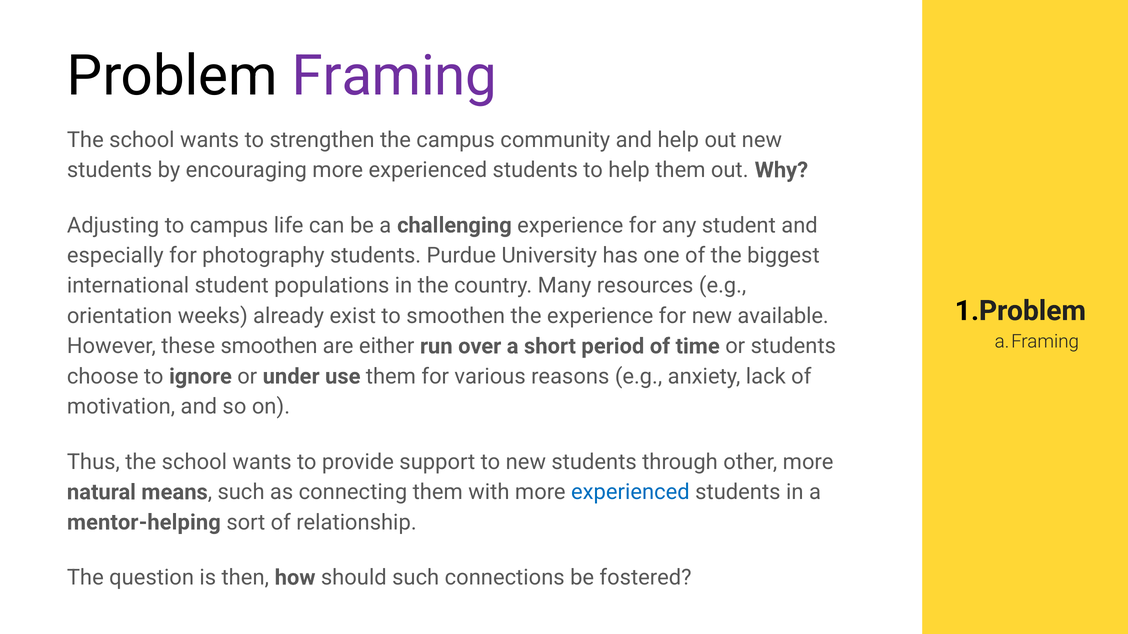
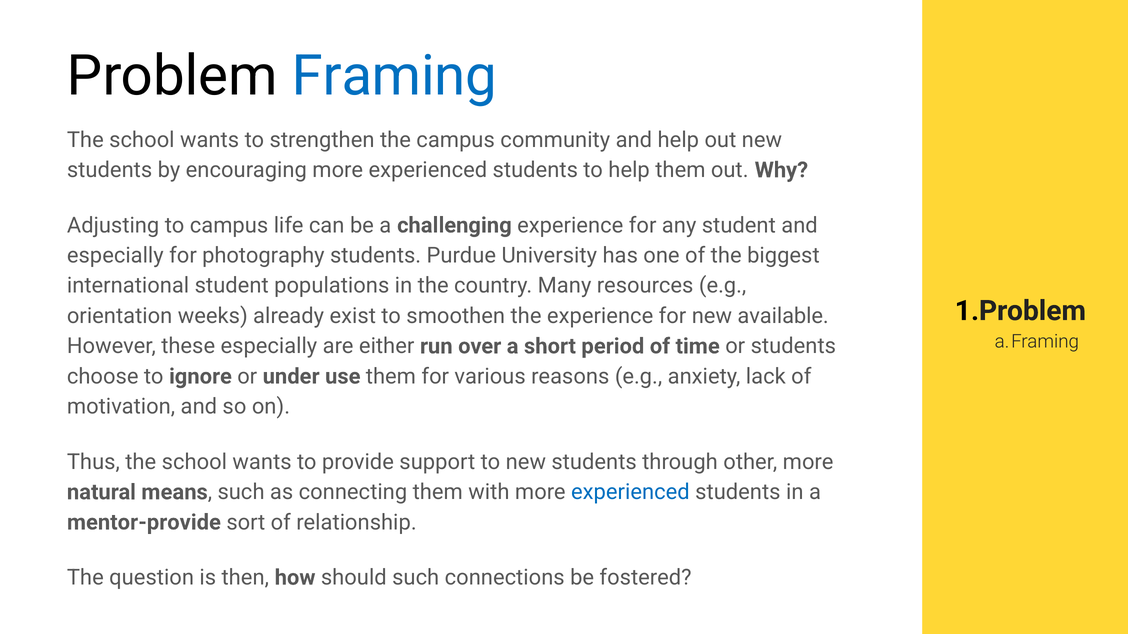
Framing colour: purple -> blue (394, 76)
these smoothen: smoothen -> especially (269, 346)
mentor-helping: mentor-helping -> mentor-provide (144, 523)
